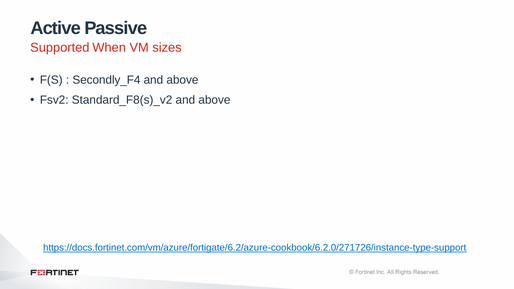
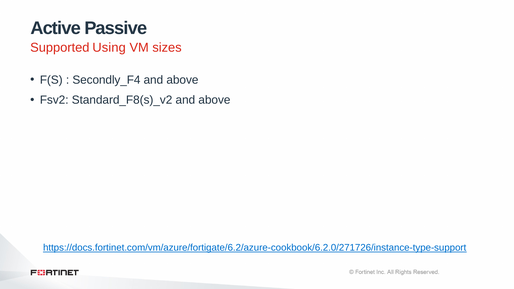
When: When -> Using (109, 48)
